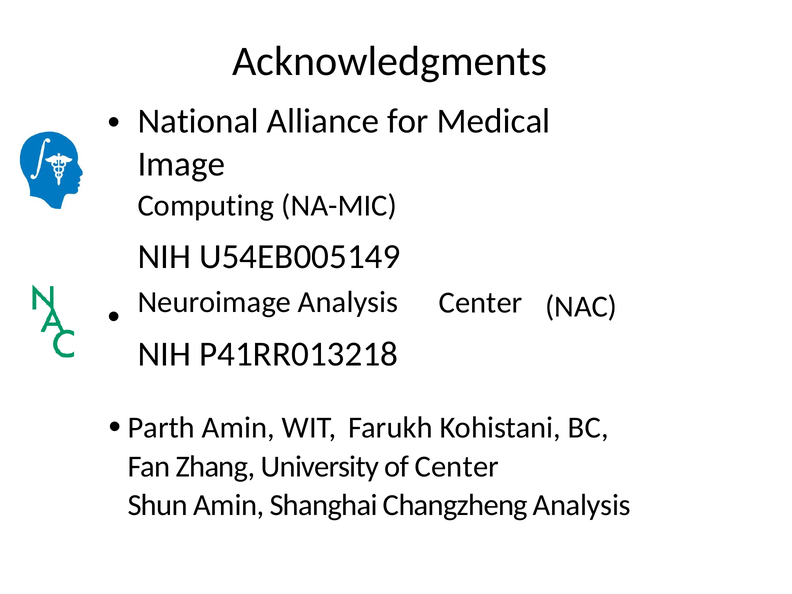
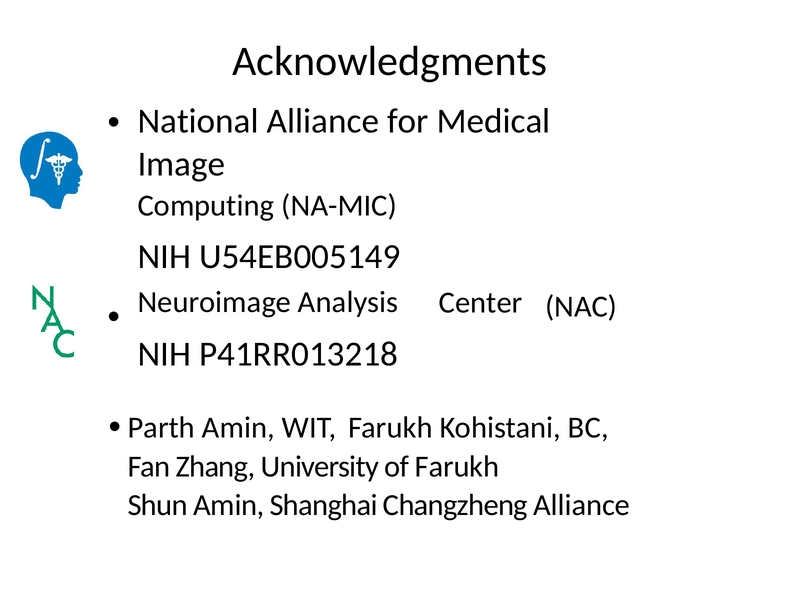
of Center: Center -> Farukh (457, 467)
Changzheng Analysis: Analysis -> Alliance (582, 505)
